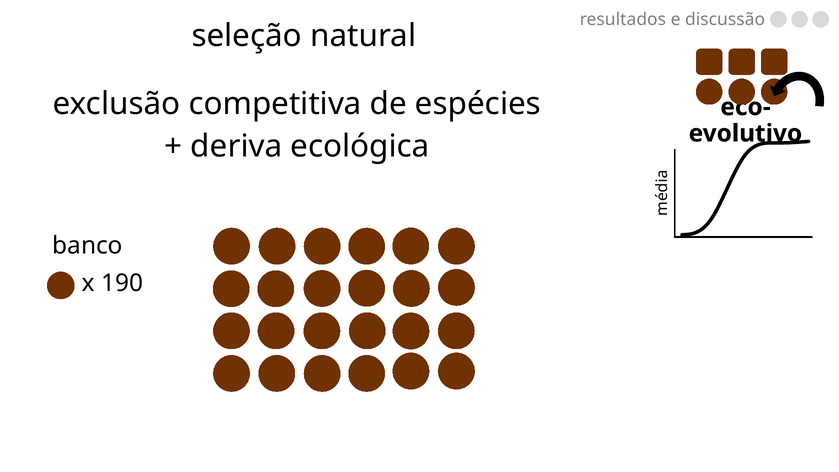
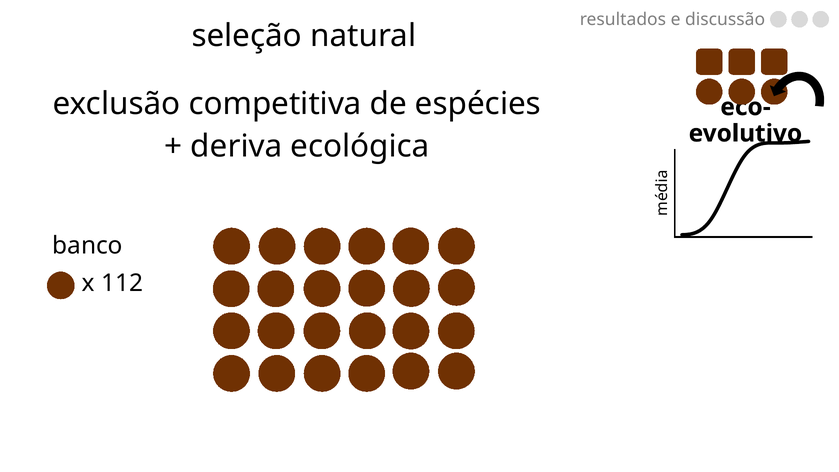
190: 190 -> 112 (122, 283)
